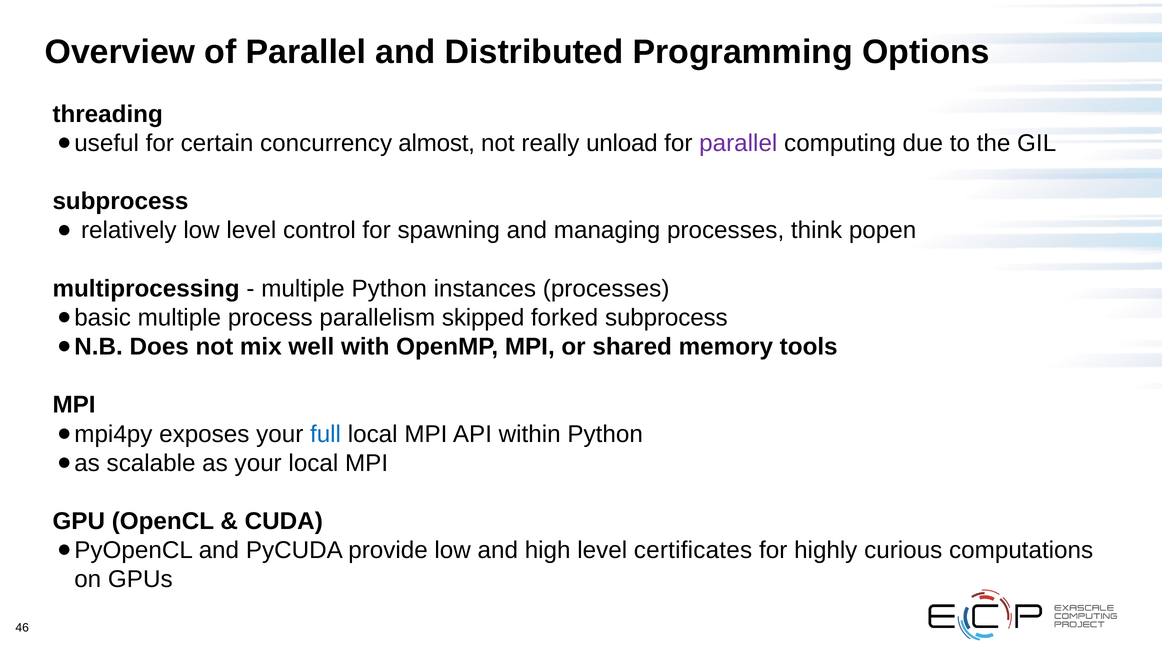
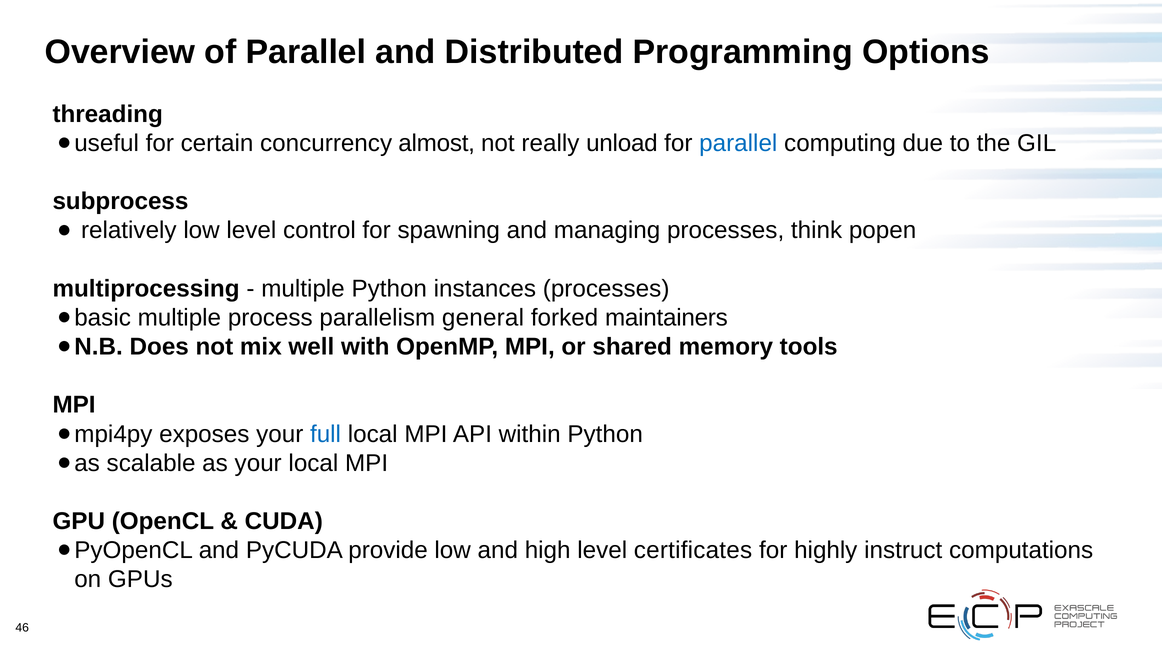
parallel colour: purple -> blue (738, 143)
skipped: skipped -> general (483, 318)
forked subprocess: subprocess -> maintainers (666, 318)
curious: curious -> instruct (903, 550)
